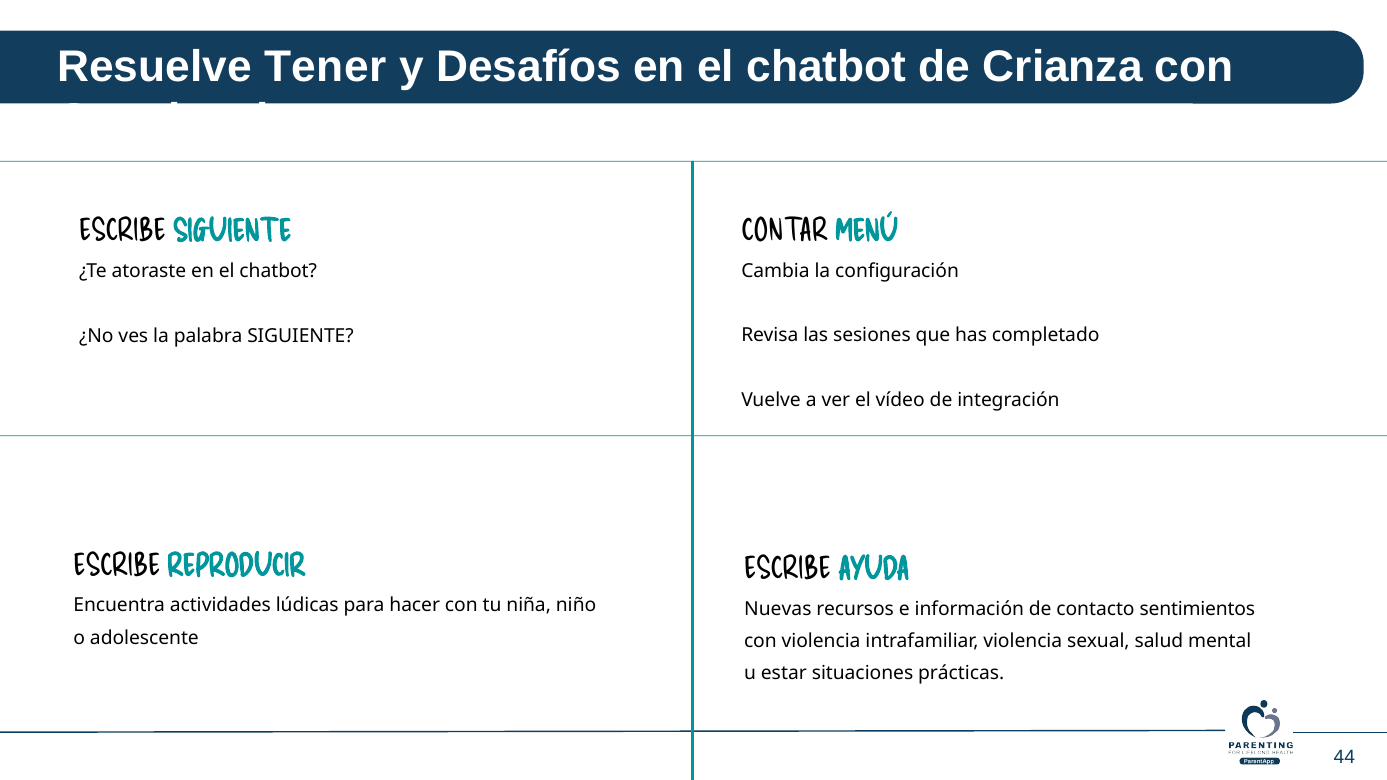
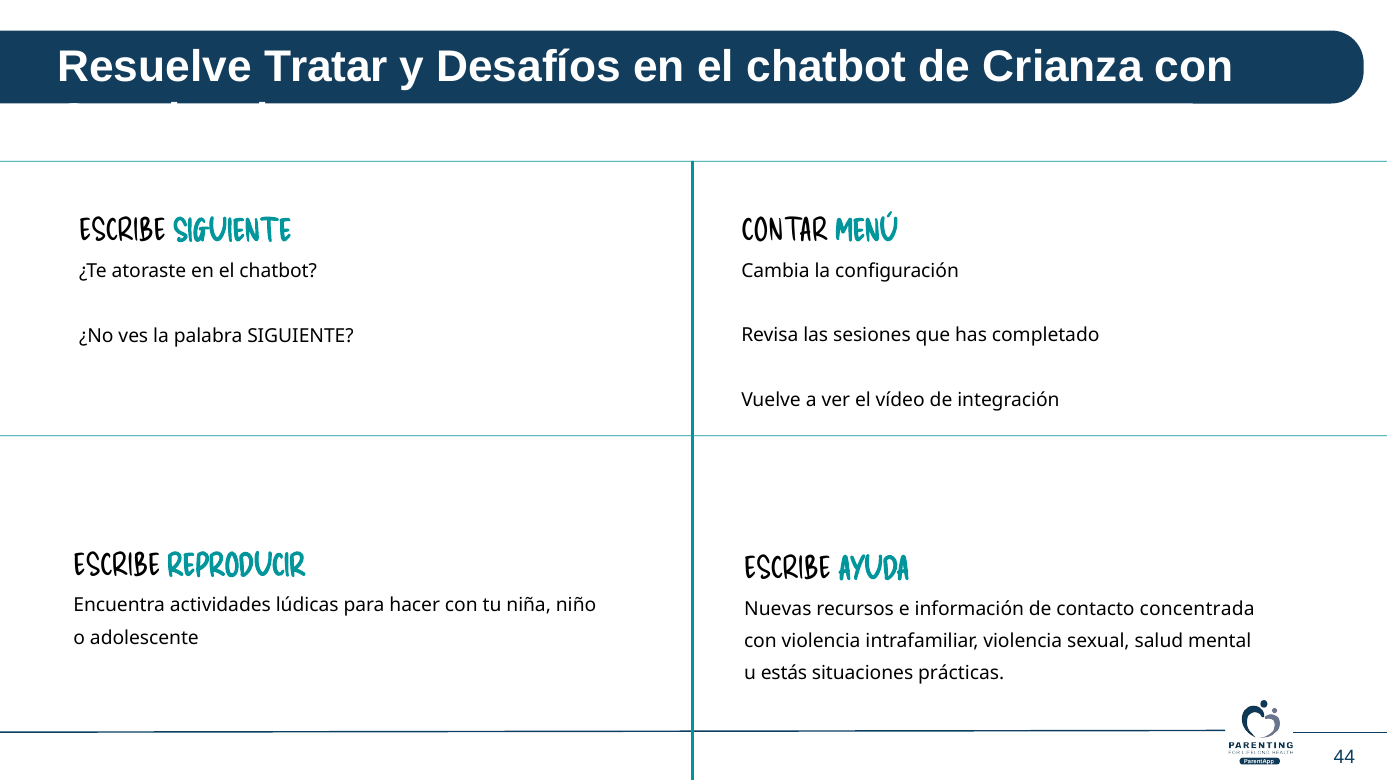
Tener: Tener -> Tratar (326, 67)
sentimientos: sentimientos -> concentrada (1197, 609)
estar: estar -> estás (784, 674)
